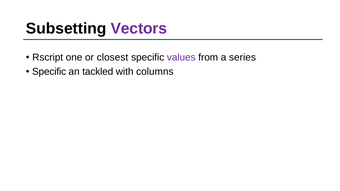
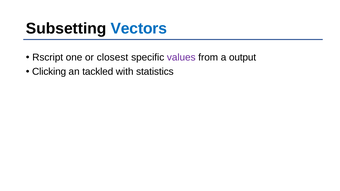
Vectors colour: purple -> blue (139, 29)
series: series -> output (243, 57)
Specific: Specific -> Clicking (49, 72)
columns: columns -> statistics (155, 72)
